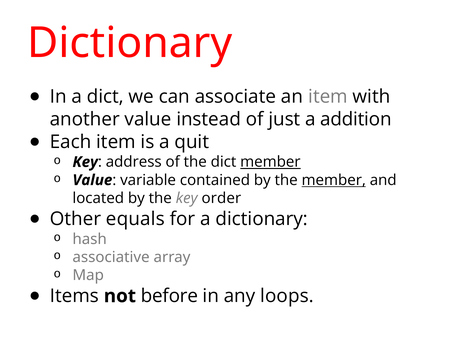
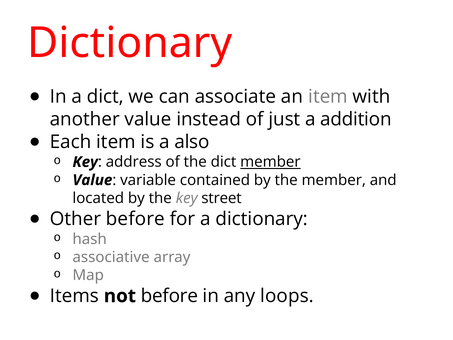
quit: quit -> also (192, 142)
member underline: present -> none (334, 180)
order: order -> street (222, 198)
Other equals: equals -> before (135, 219)
